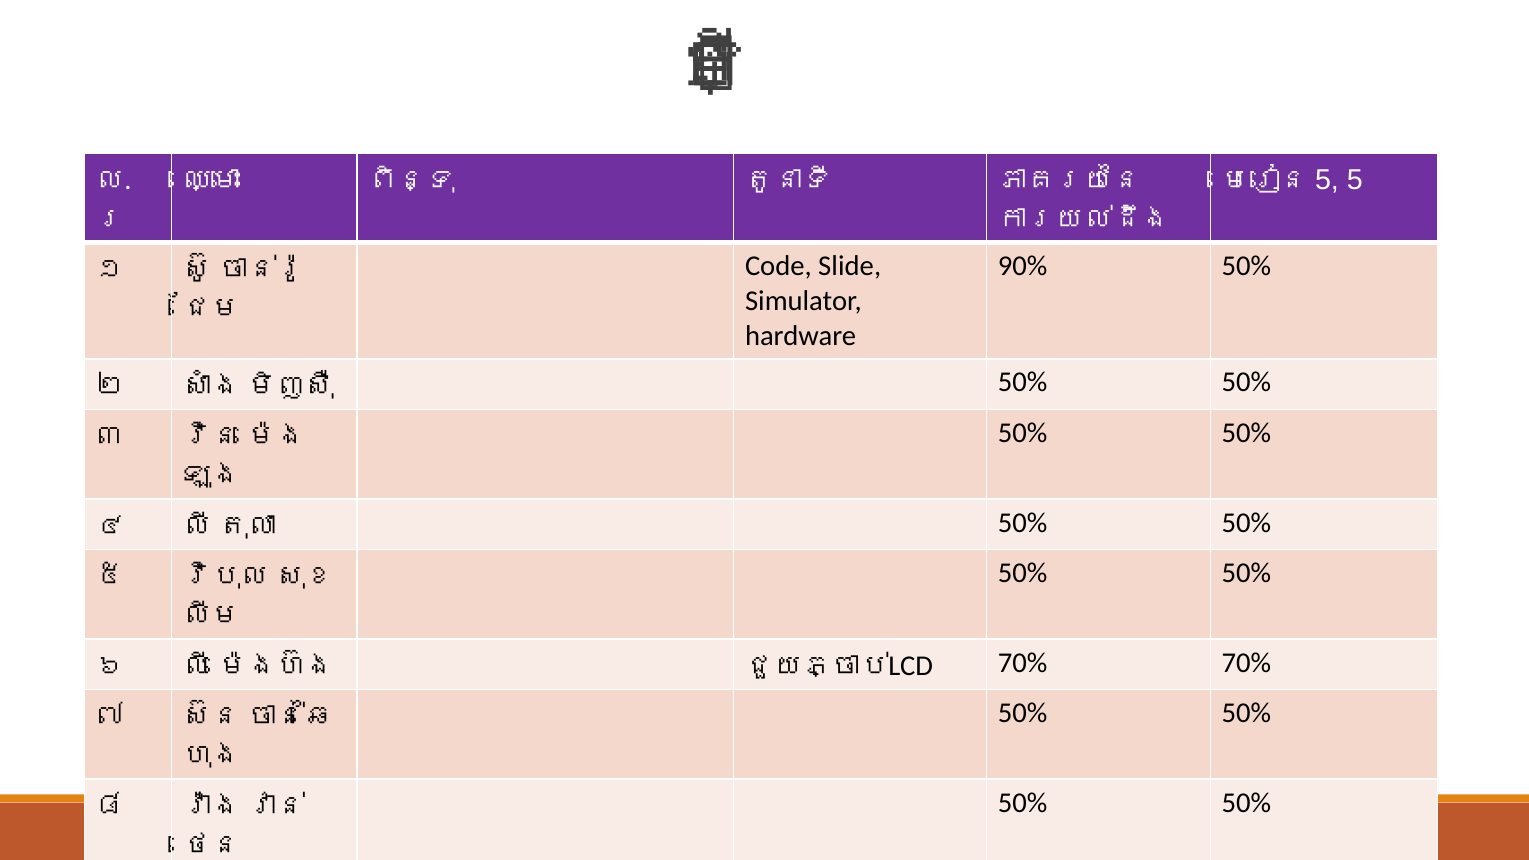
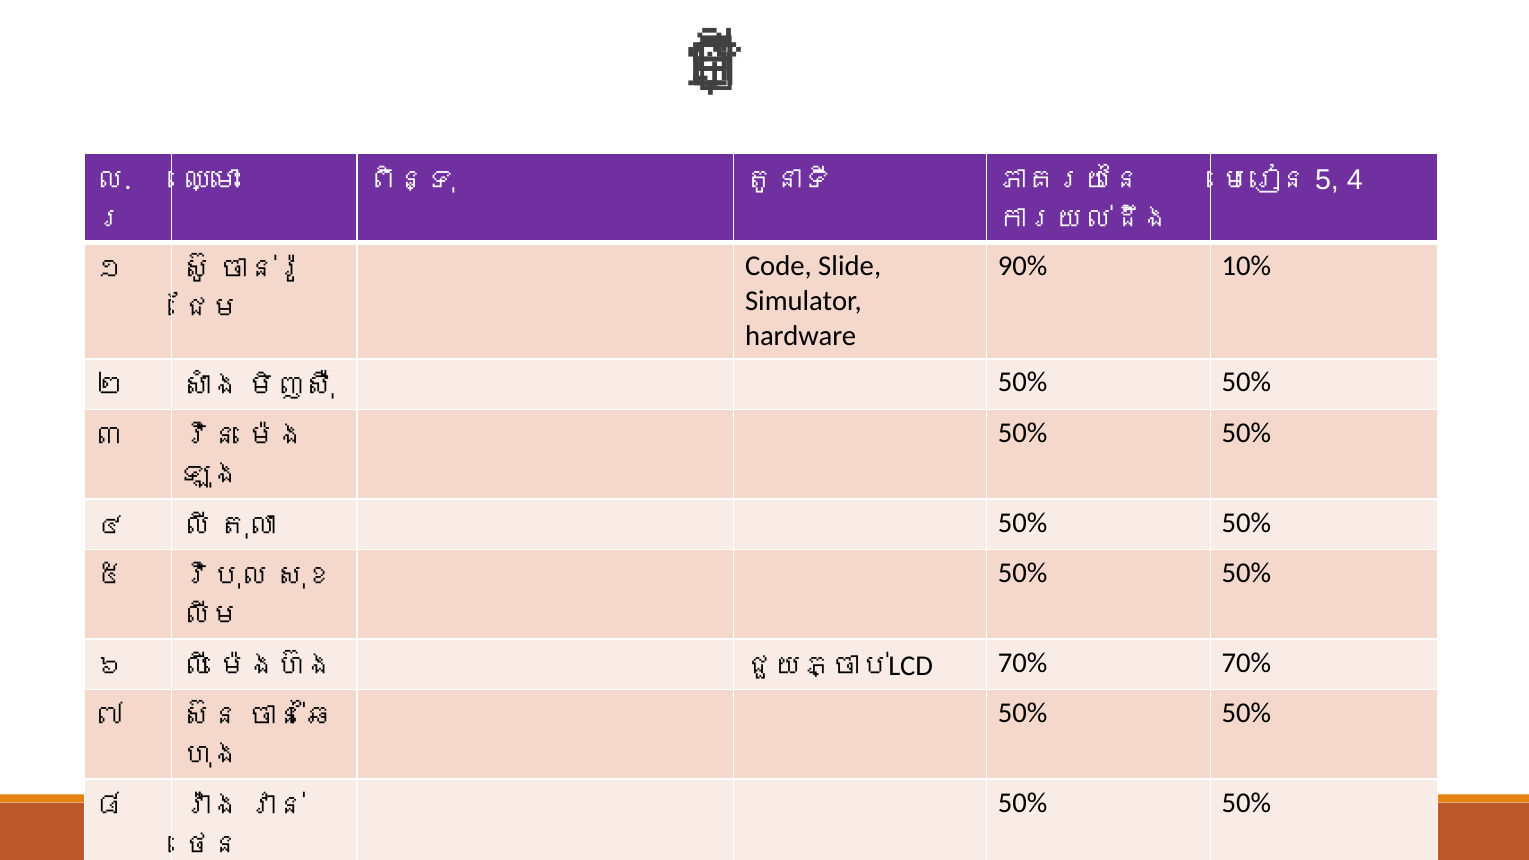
5 5: 5 -> 4 (1355, 180)
90% 50%: 50% -> 10% (1246, 266)
